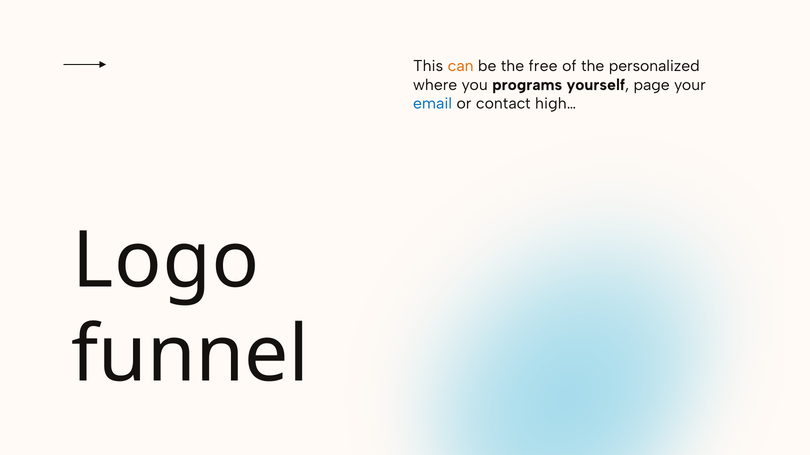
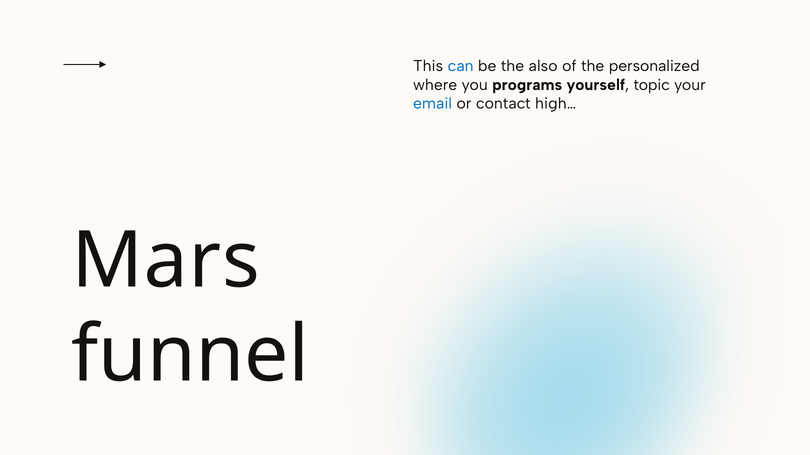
can colour: orange -> blue (461, 66)
free: free -> also (543, 66)
page: page -> topic (652, 85)
Logo: Logo -> Mars (166, 261)
